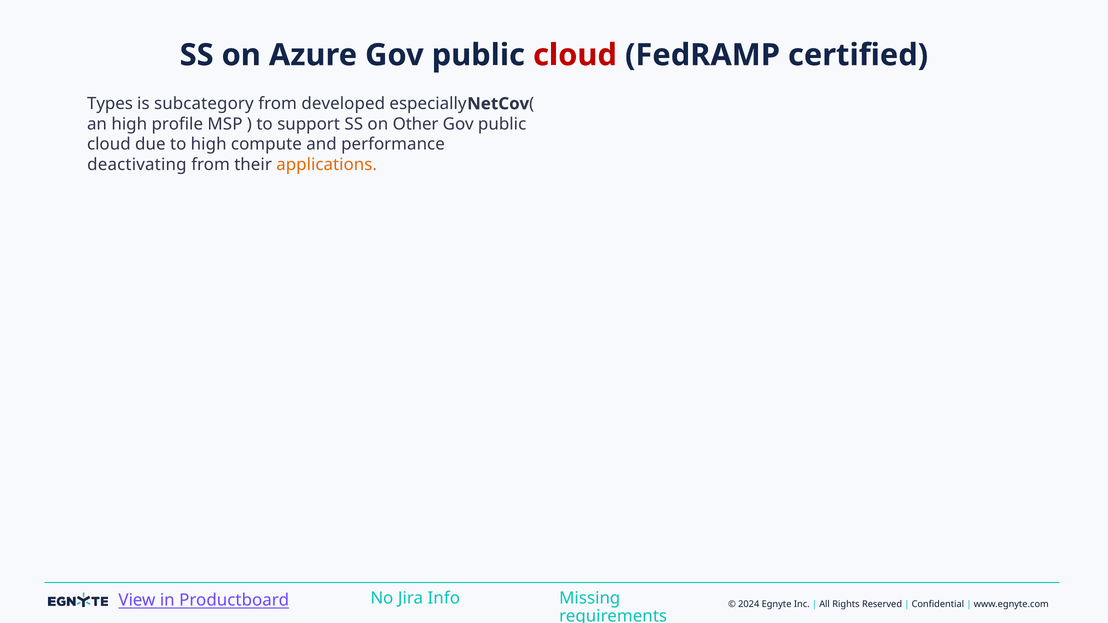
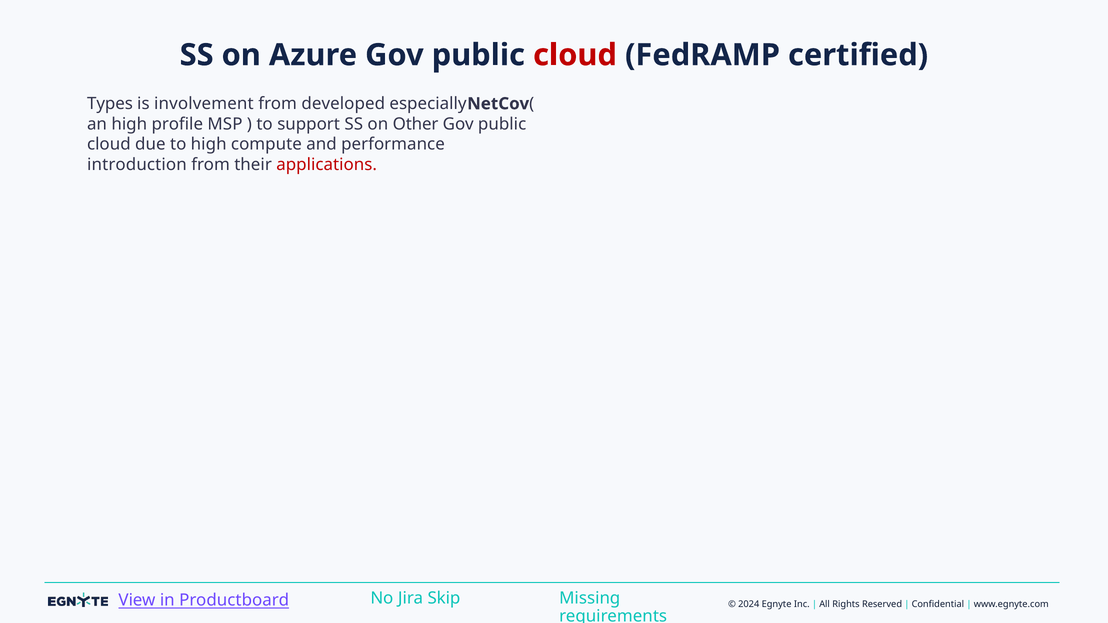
subcategory: subcategory -> involvement (204, 104)
deactivating: deactivating -> introduction (137, 165)
applications colour: orange -> red (327, 165)
Info: Info -> Skip (444, 598)
